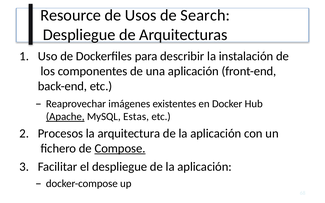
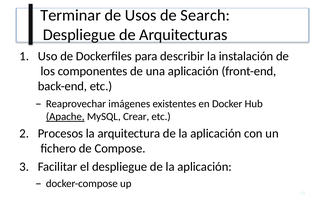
Resource: Resource -> Terminar (71, 15)
Estas: Estas -> Crear (136, 117)
Compose underline: present -> none (120, 149)
